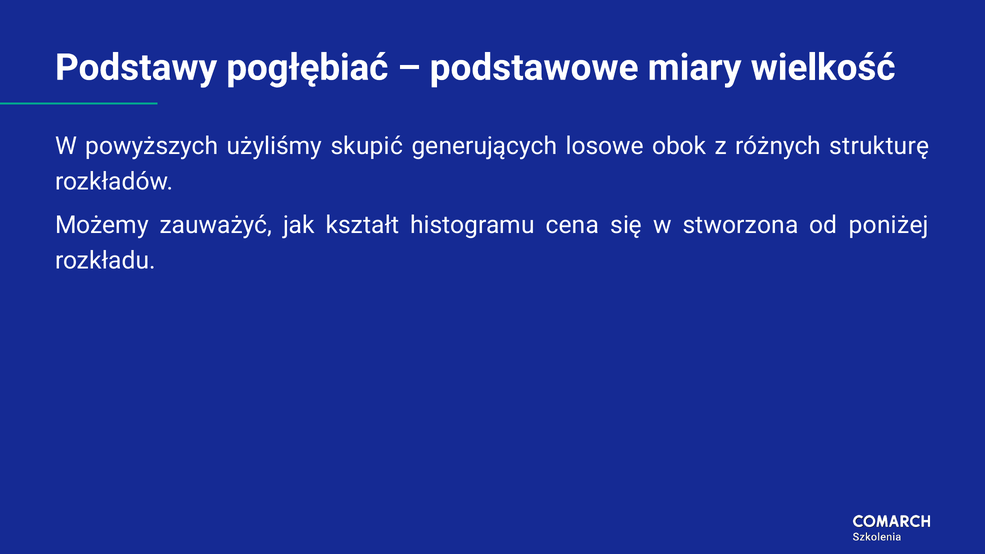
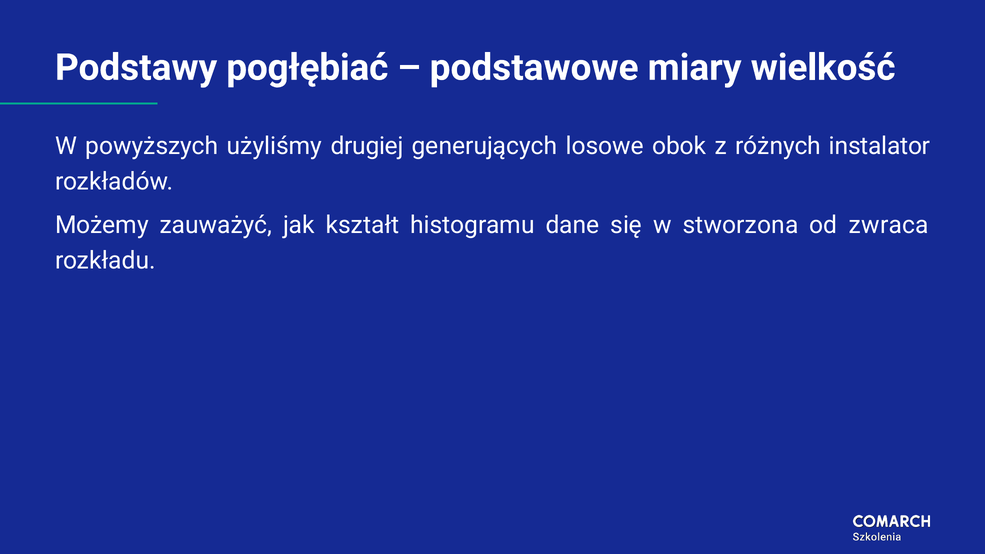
skupić: skupić -> drugiej (367, 146)
strukturę: strukturę -> instalator (880, 146)
cena: cena -> dane (572, 225)
poniżej: poniżej -> zwraca (889, 225)
